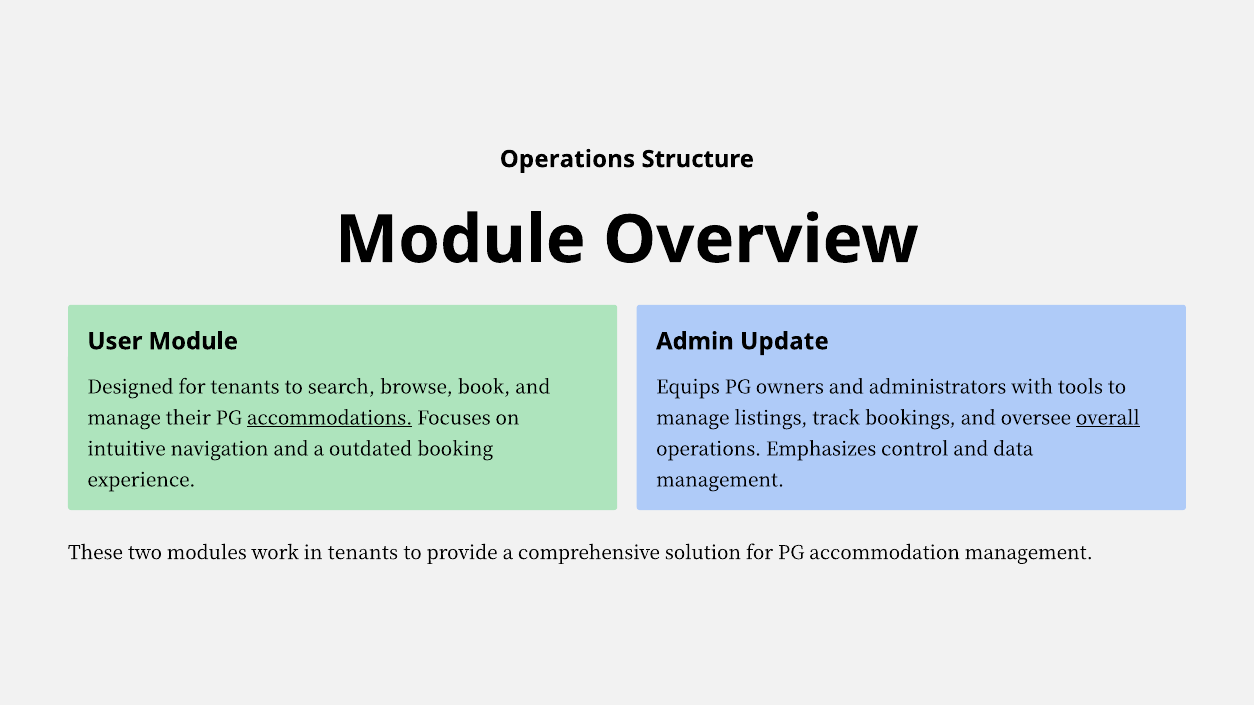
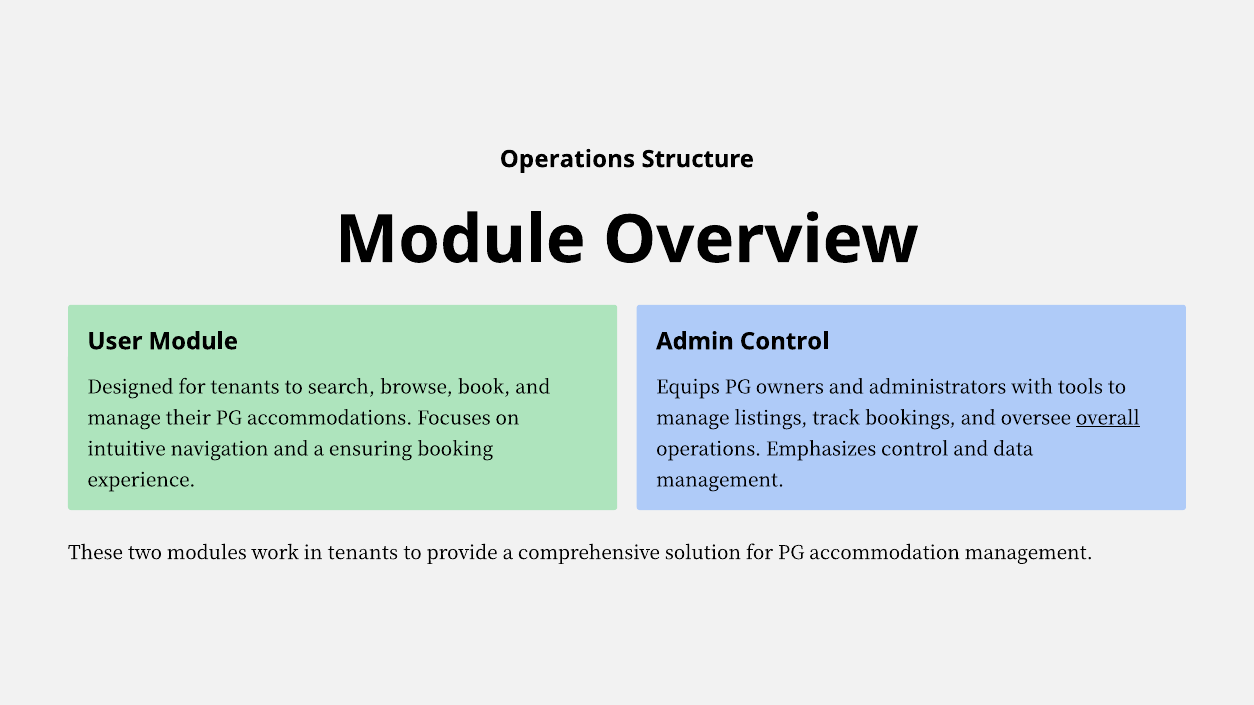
Admin Update: Update -> Control (785, 342)
accommodations underline: present -> none (330, 418)
outdated: outdated -> ensuring (371, 449)
